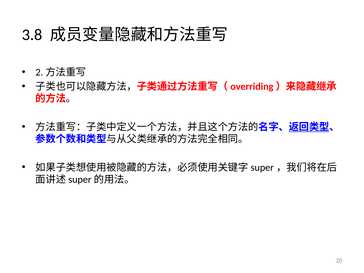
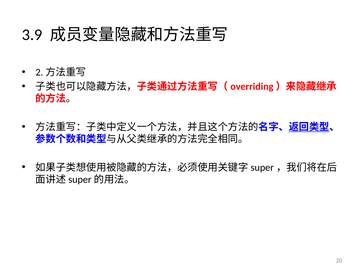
3.8: 3.8 -> 3.9 (32, 35)
